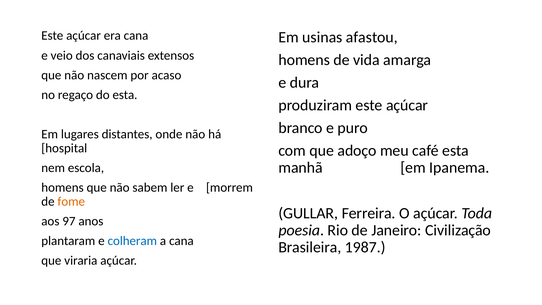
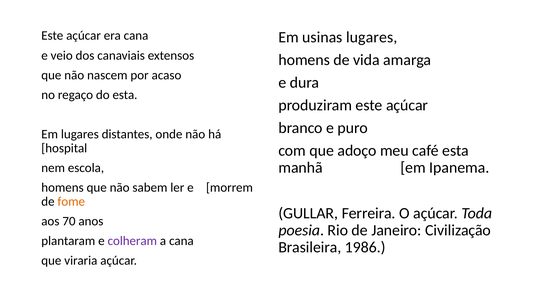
usinas afastou: afastou -> lugares (372, 37)
97: 97 -> 70 (69, 221)
colheram colour: blue -> purple (132, 241)
1987: 1987 -> 1986 (365, 247)
